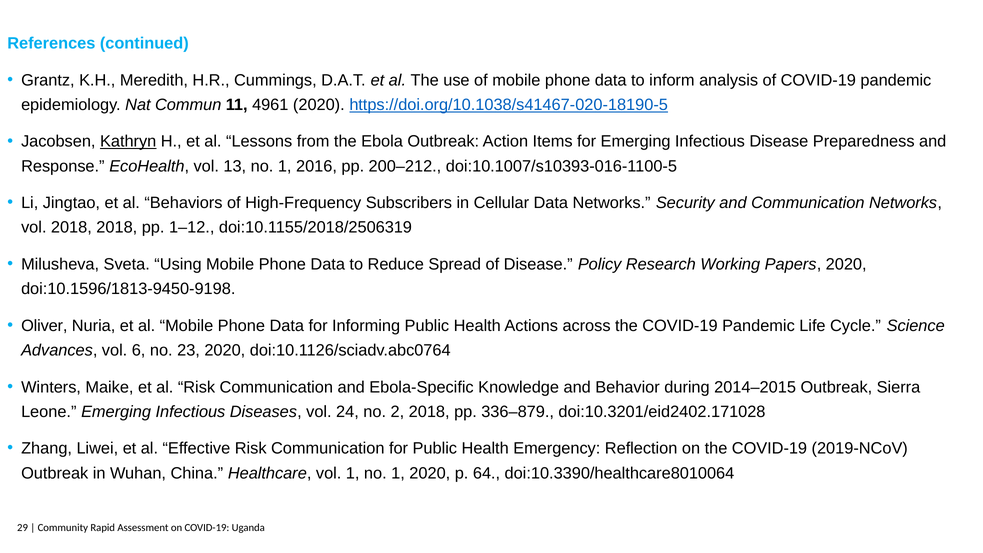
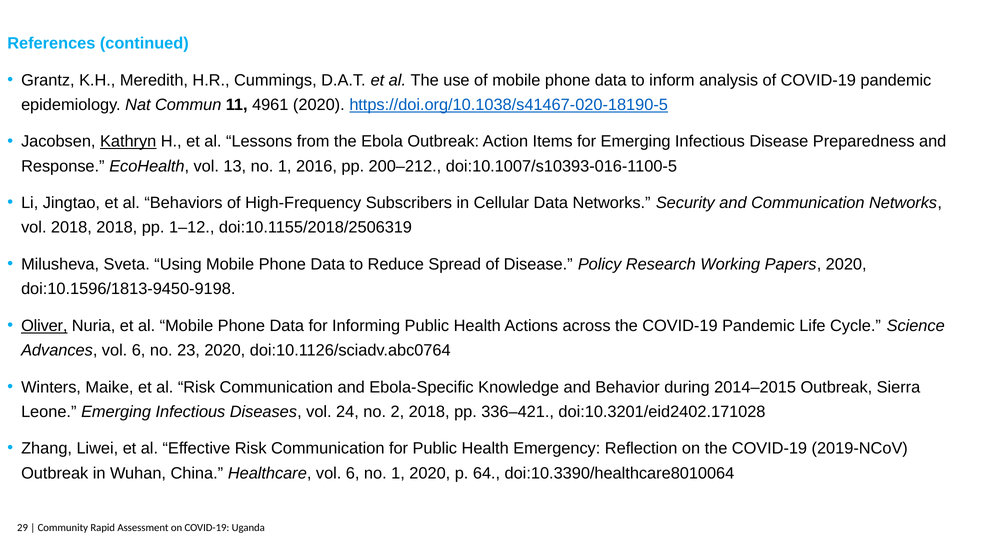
Oliver underline: none -> present (44, 326)
336–879: 336–879 -> 336–421 (518, 412)
Healthcare vol 1: 1 -> 6 (353, 473)
